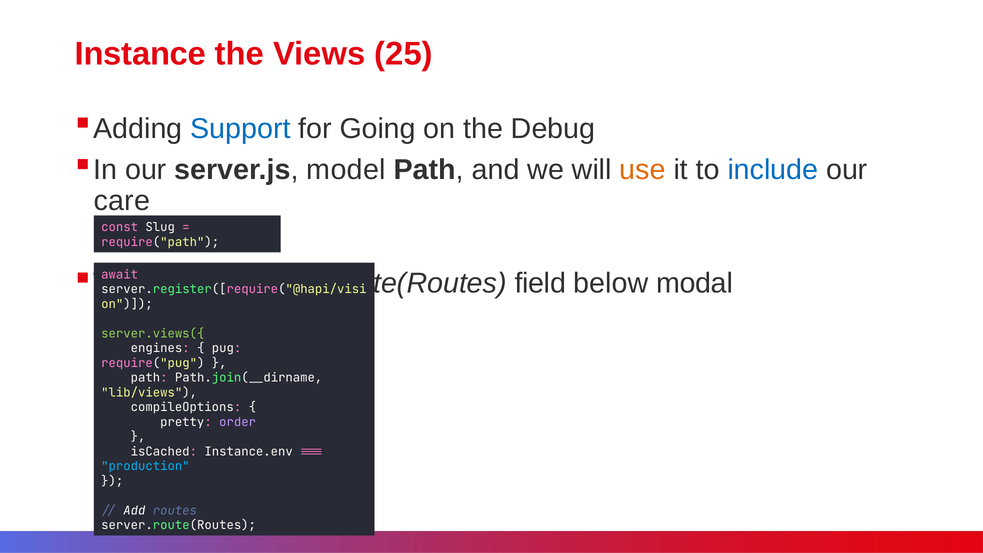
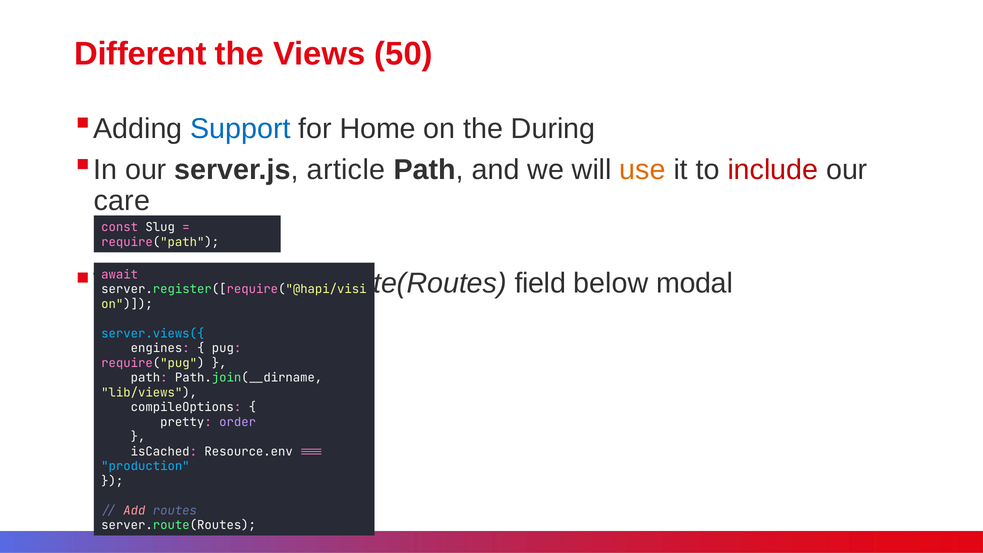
Instance: Instance -> Different (140, 54)
25: 25 -> 50 (404, 54)
Going: Going -> Home (378, 129)
Debug: Debug -> During (553, 129)
model: model -> article (346, 170)
include colour: blue -> red (773, 170)
server.views({ colour: light green -> light blue (153, 334)
Instance.env: Instance.env -> Resource.env (249, 451)
Add colour: white -> pink (134, 510)
